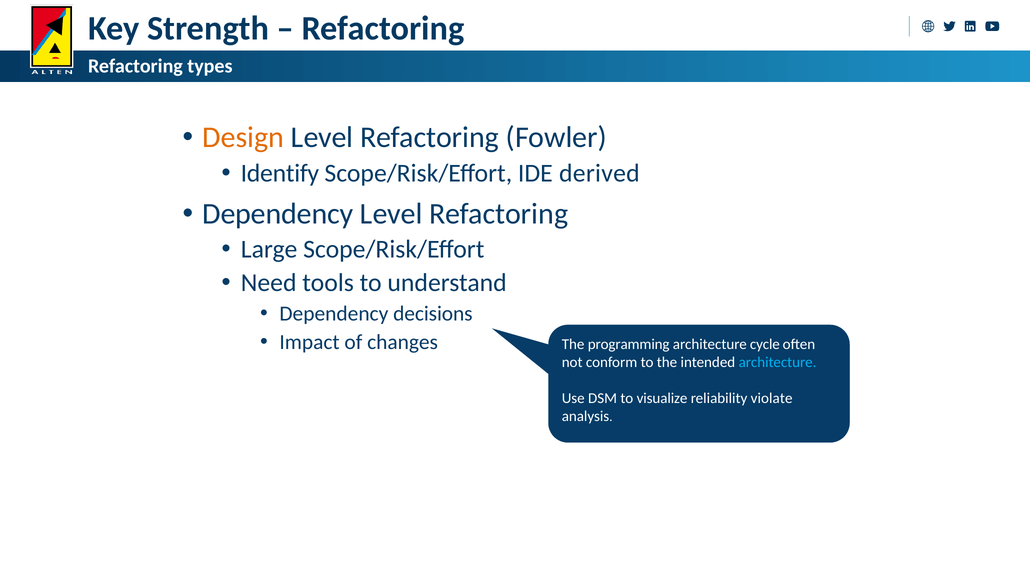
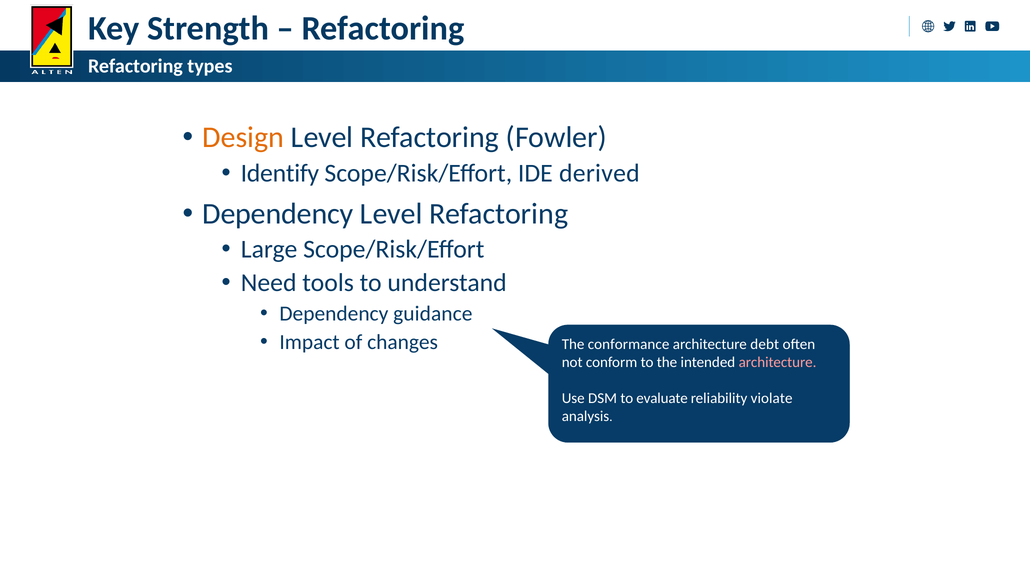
decisions: decisions -> guidance (433, 314)
programming: programming -> conformance (629, 345)
cycle: cycle -> debt (765, 345)
architecture colour: light blue -> pink (778, 363)
visualize: visualize -> evaluate (662, 399)
